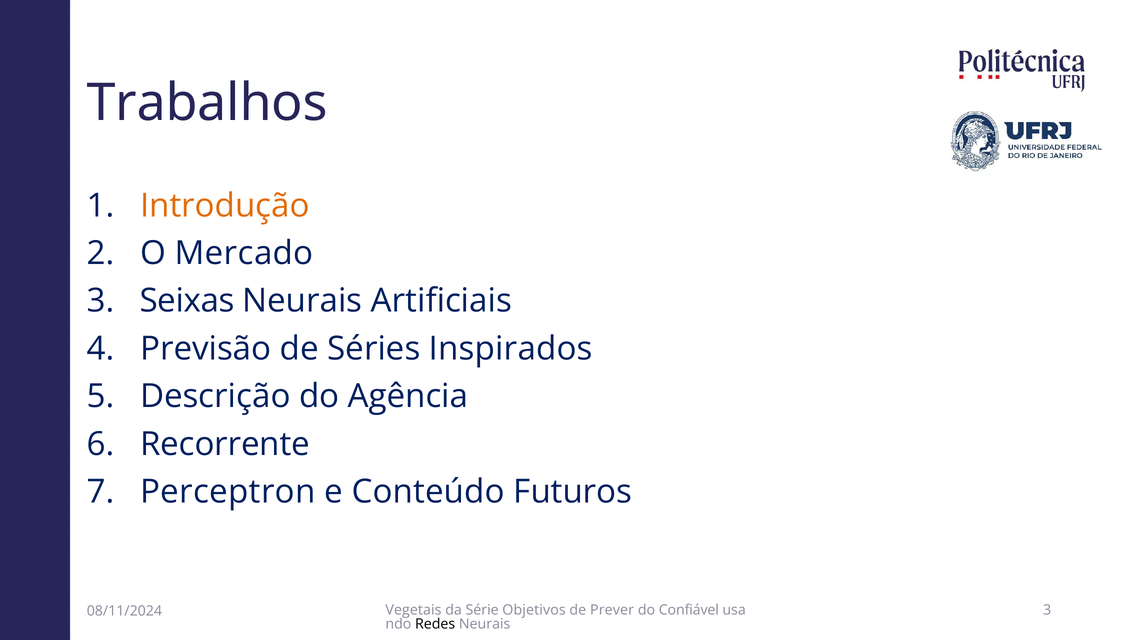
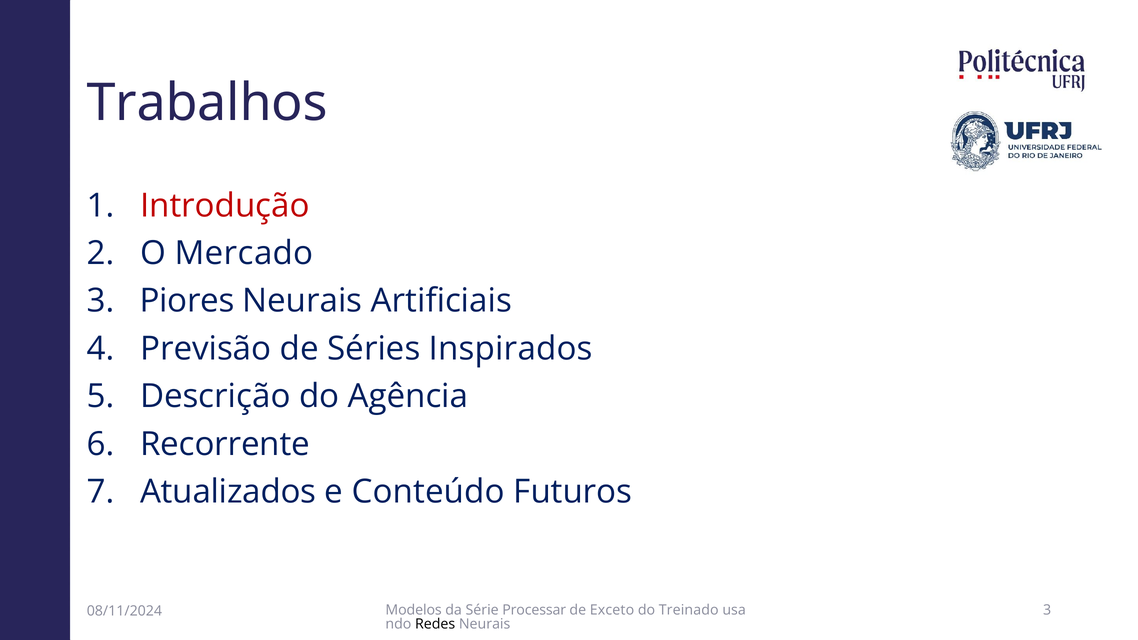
Introdução colour: orange -> red (225, 206)
Seixas: Seixas -> Piores (187, 301)
Perceptron: Perceptron -> Atualizados (228, 492)
Vegetais: Vegetais -> Modelos (414, 610)
Objetivos: Objetivos -> Processar (534, 610)
Prever: Prever -> Exceto (612, 610)
Confiável: Confiável -> Treinado (689, 610)
